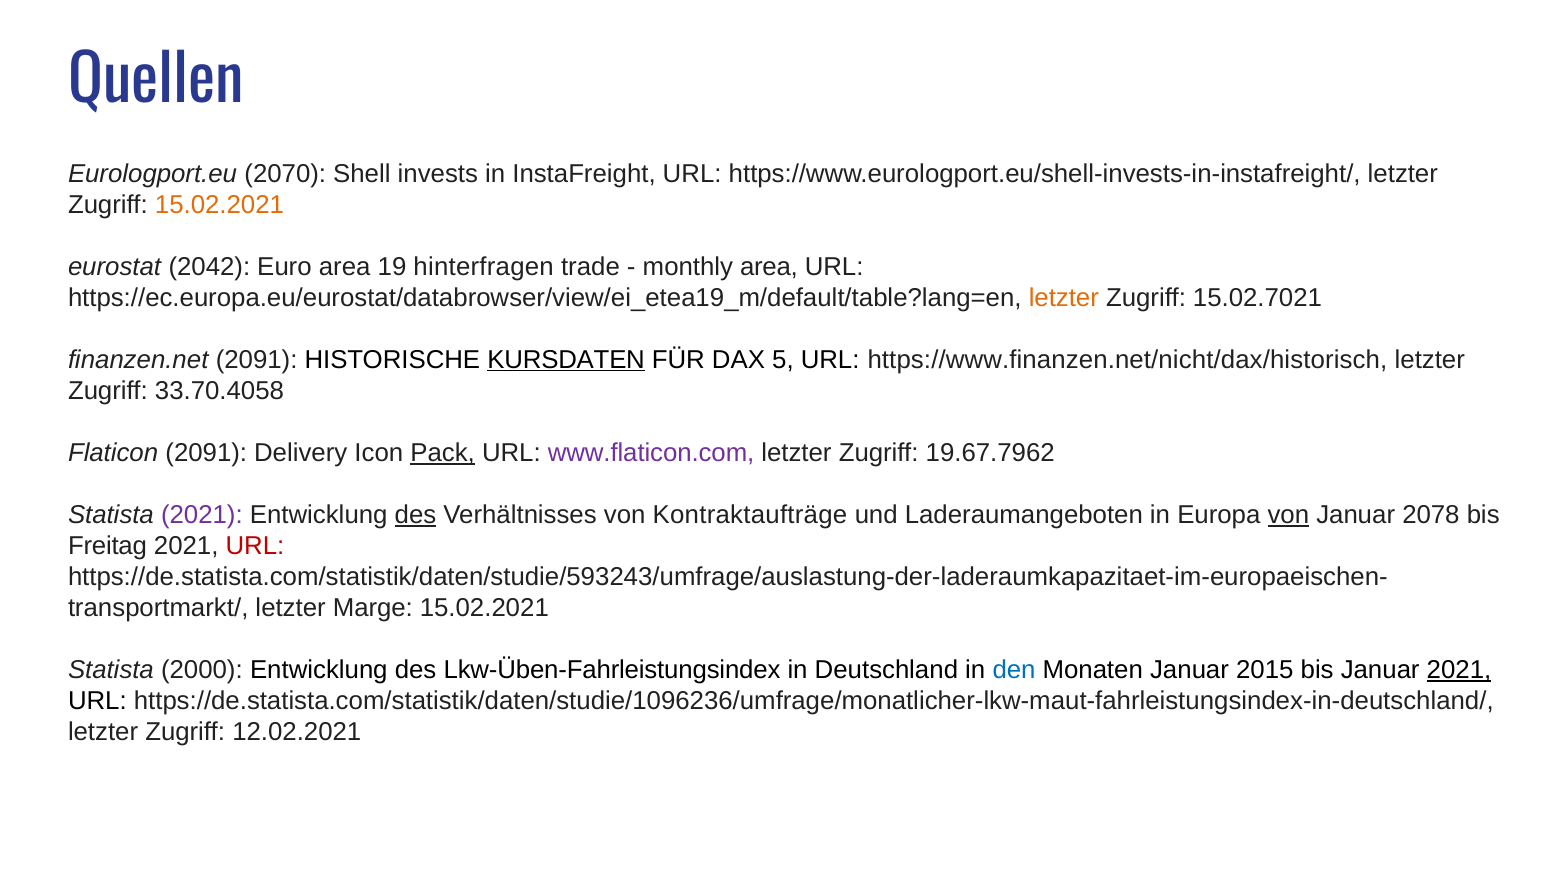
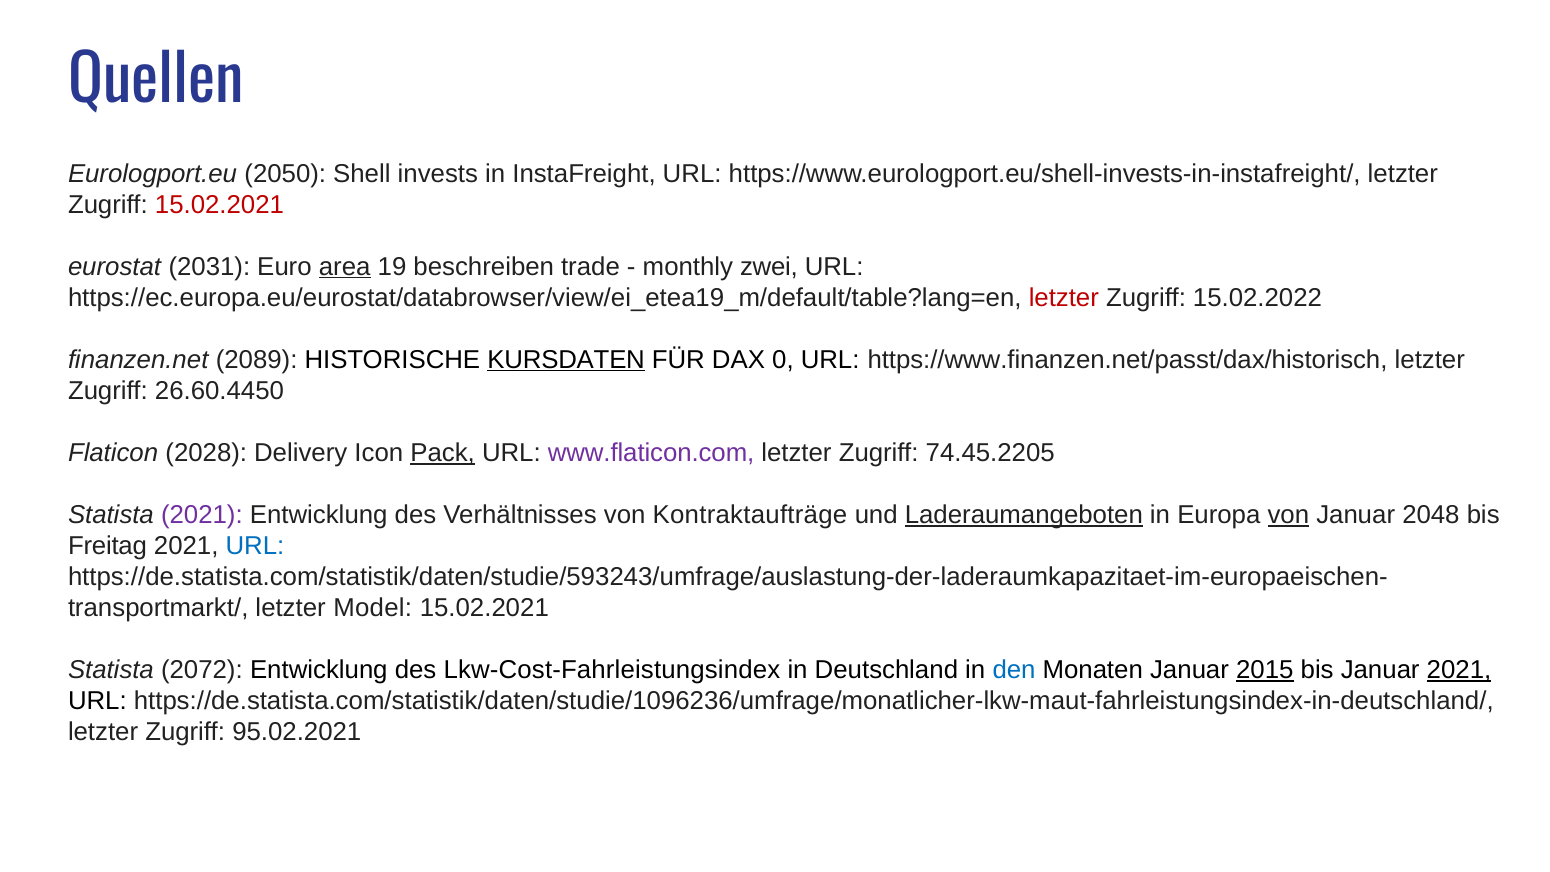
2070: 2070 -> 2050 (285, 174)
15.02.2021 colour: orange -> red (219, 205)
2042: 2042 -> 2031 (209, 267)
area underline: none -> present (345, 267)
hinterfragen: hinterfragen -> beschreiben (484, 267)
monthly area: area -> zwei (769, 267)
letzter colour: orange -> red (1064, 298)
15.02.7021: 15.02.7021 -> 15.02.2022 (1257, 298)
finanzen.net 2091: 2091 -> 2089 (257, 360)
5: 5 -> 0 (783, 360)
https://www.finanzen.net/nicht/dax/historisch: https://www.finanzen.net/nicht/dax/historisch -> https://www.finanzen.net/passt/dax/historisch (1127, 360)
33.70.4058: 33.70.4058 -> 26.60.4450 (219, 391)
Flaticon 2091: 2091 -> 2028 (206, 453)
19.67.7962: 19.67.7962 -> 74.45.2205 (990, 453)
des underline: present -> none (416, 515)
Laderaumangeboten underline: none -> present (1024, 515)
2078: 2078 -> 2048 (1431, 515)
URL colour: red -> blue (255, 546)
Marge: Marge -> Model (373, 608)
2000: 2000 -> 2072 (202, 670)
Lkw-Üben-Fahrleistungsindex: Lkw-Üben-Fahrleistungsindex -> Lkw-Cost-Fahrleistungsindex (612, 670)
2015 underline: none -> present (1265, 670)
12.02.2021: 12.02.2021 -> 95.02.2021 (297, 732)
